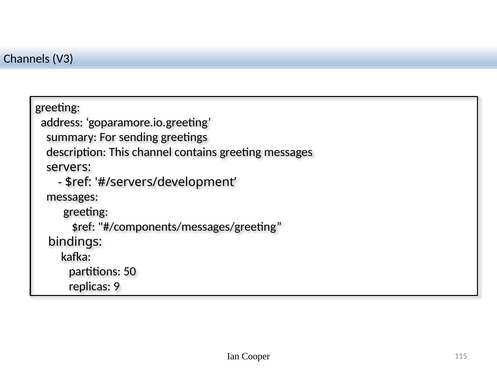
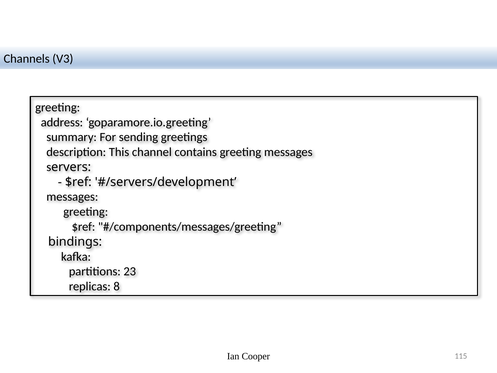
50: 50 -> 23 (130, 271)
9: 9 -> 8 (117, 286)
